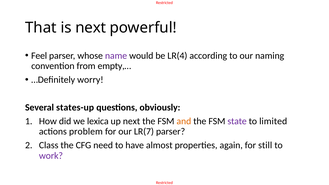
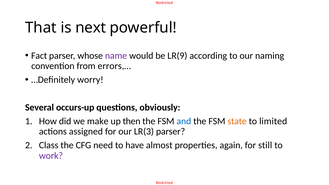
Feel: Feel -> Fact (39, 56)
LR(4: LR(4 -> LR(9 (177, 56)
empty,…: empty,… -> errors,… (114, 66)
states-up: states-up -> occurs-up (75, 107)
lexica: lexica -> make (98, 121)
up next: next -> then (132, 121)
and colour: orange -> blue (184, 121)
state colour: purple -> orange (237, 121)
problem: problem -> assigned (86, 132)
LR(7: LR(7 -> LR(3 (144, 132)
